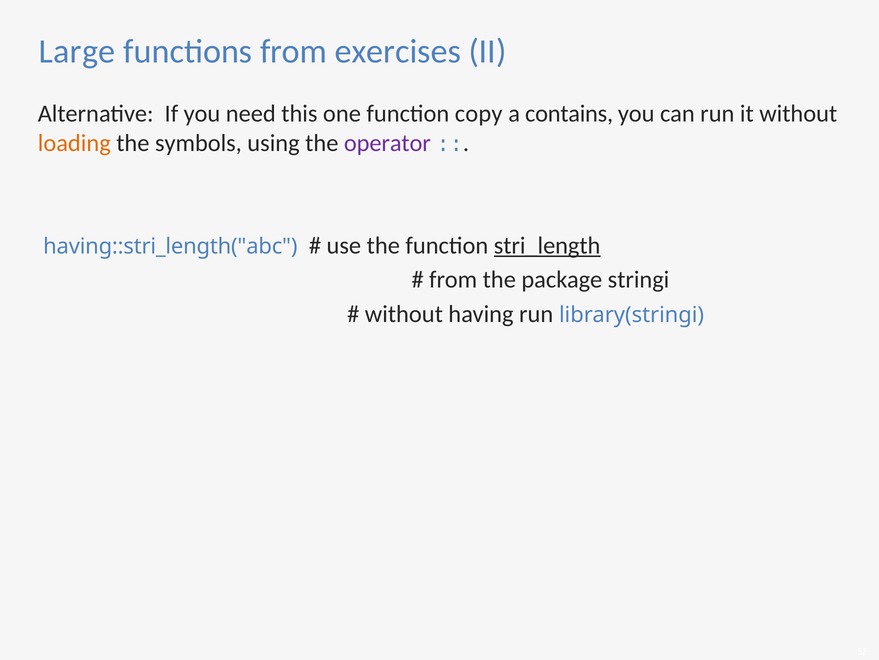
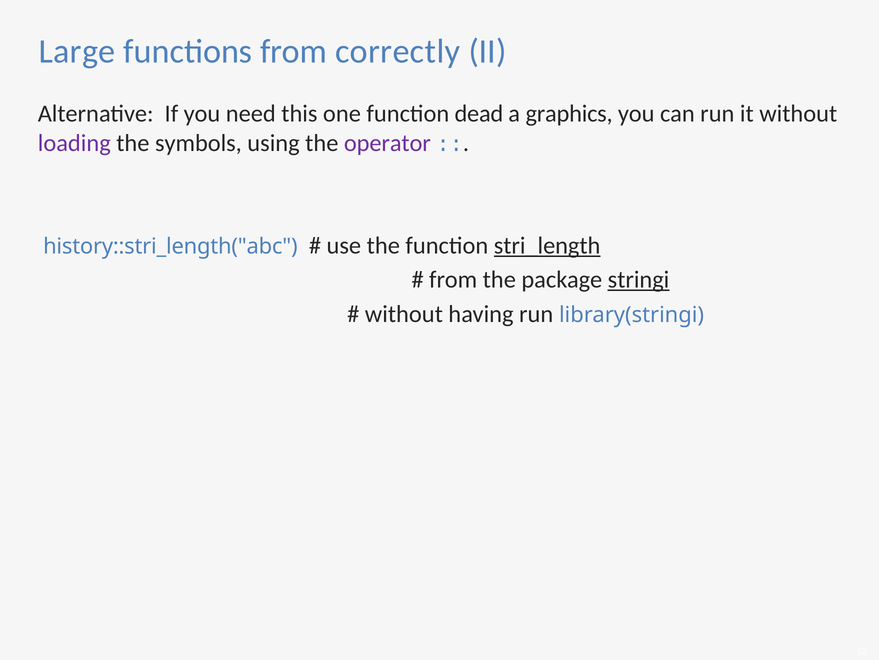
exercises: exercises -> correctly (398, 51)
copy: copy -> dead (479, 113)
contains: contains -> graphics (569, 113)
loading colour: orange -> purple (74, 143)
having::stri_length("abc: having::stri_length("abc -> history::stri_length("abc (170, 246)
stringi underline: none -> present (639, 280)
